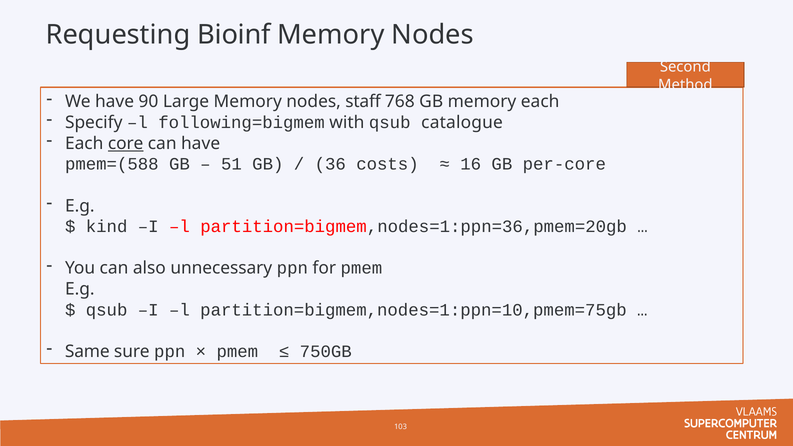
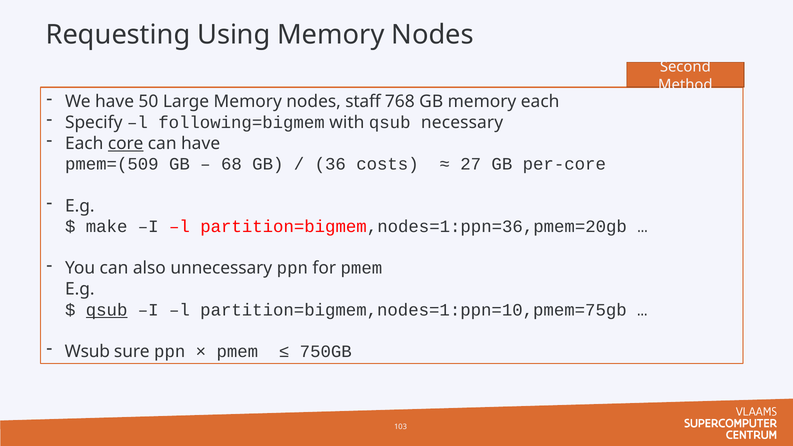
Bioinf: Bioinf -> Using (234, 35)
90: 90 -> 50 (148, 102)
catalogue: catalogue -> necessary (462, 123)
pmem=(588: pmem=(588 -> pmem=(509 (112, 164)
51: 51 -> 68 (231, 164)
16: 16 -> 27 (471, 164)
kind: kind -> make (107, 227)
qsub underline: none -> present (107, 310)
Same: Same -> Wsub (87, 352)
